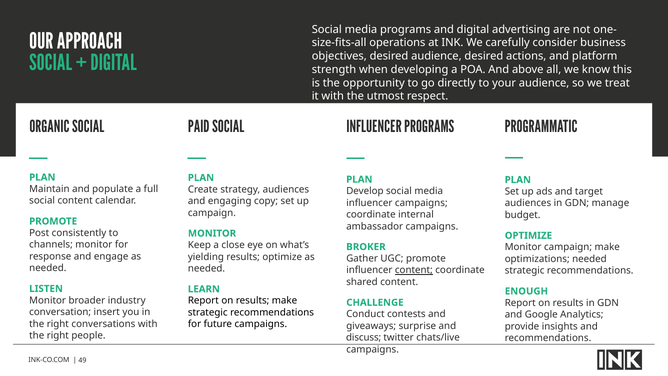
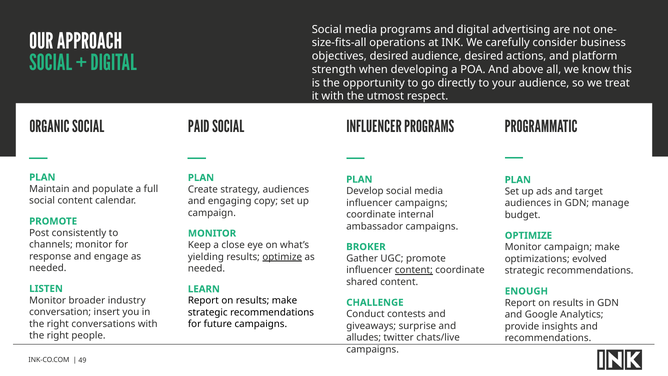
optimize underline: none -> present (282, 257)
optimizations needed: needed -> evolved (589, 259)
discuss: discuss -> alludes (364, 337)
